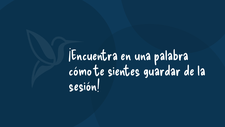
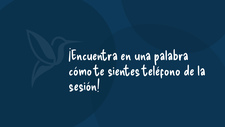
guardar: guardar -> teléfono (162, 71)
